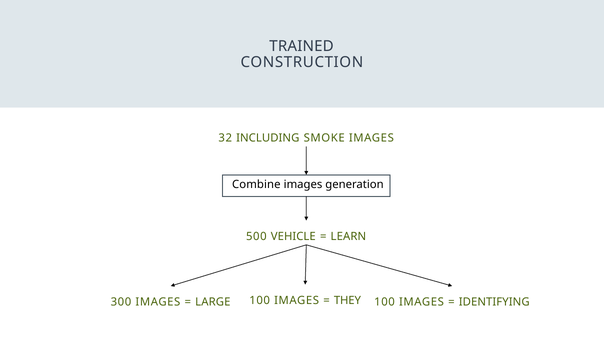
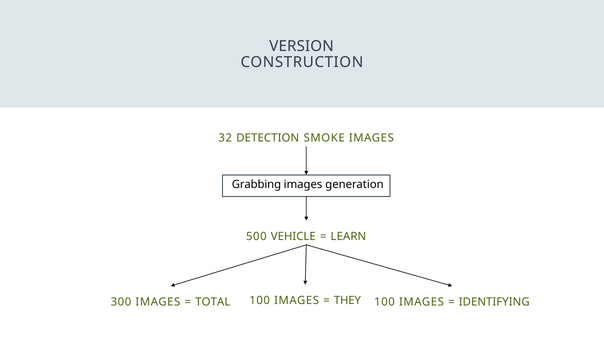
TRAINED: TRAINED -> VERSION (302, 46)
INCLUDING: INCLUDING -> DETECTION (268, 138)
Combine: Combine -> Grabbing (256, 185)
LARGE: LARGE -> TOTAL (213, 302)
